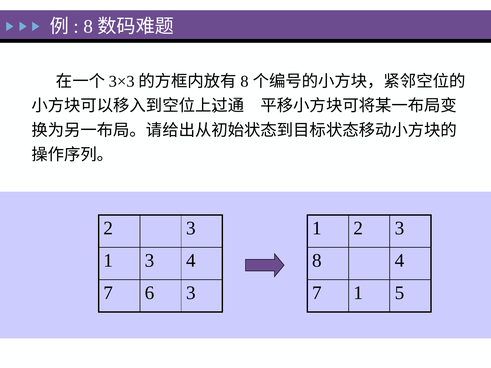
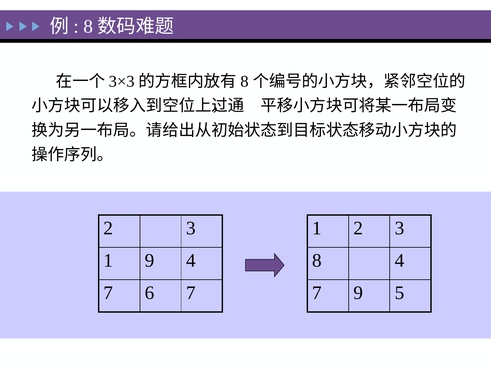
1 3: 3 -> 9 (150, 261)
6 3: 3 -> 7 (191, 293)
7 1: 1 -> 9 (358, 293)
